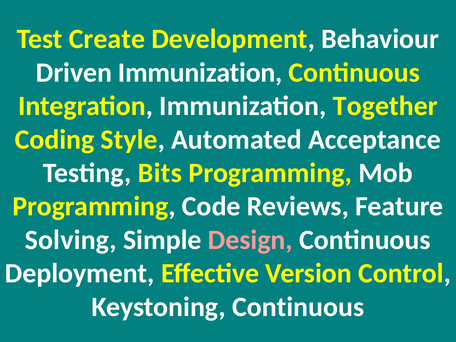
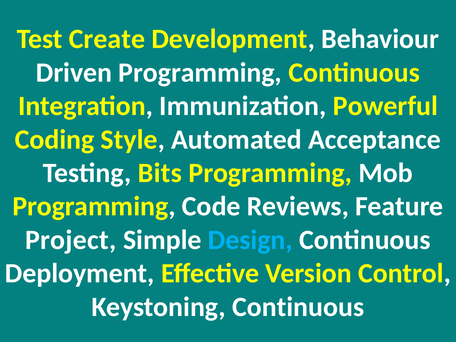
Driven Immunization: Immunization -> Programming (200, 73)
Together: Together -> Powerful (385, 106)
Solving: Solving -> Project (71, 240)
Design colour: pink -> light blue (250, 240)
